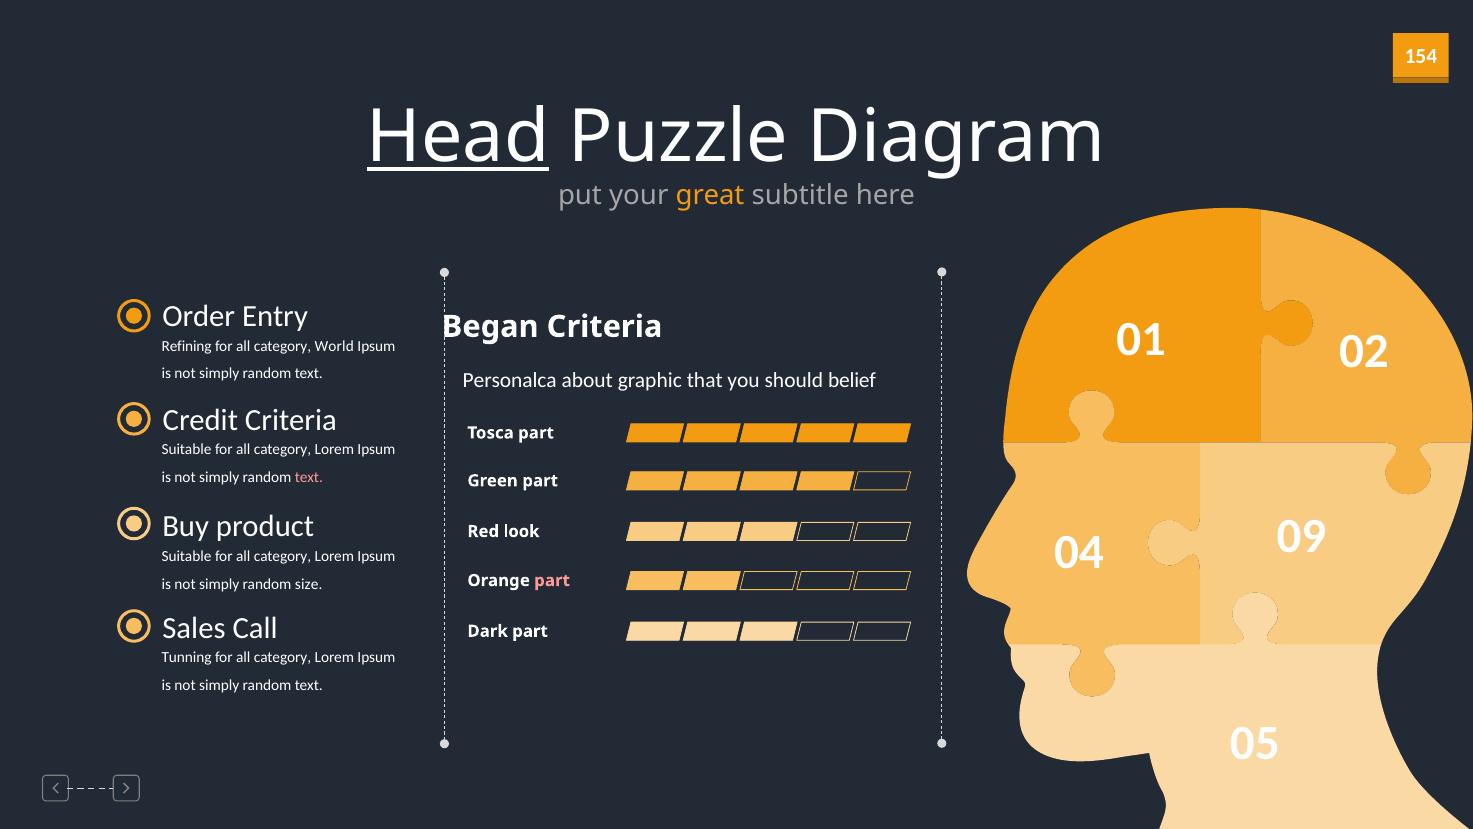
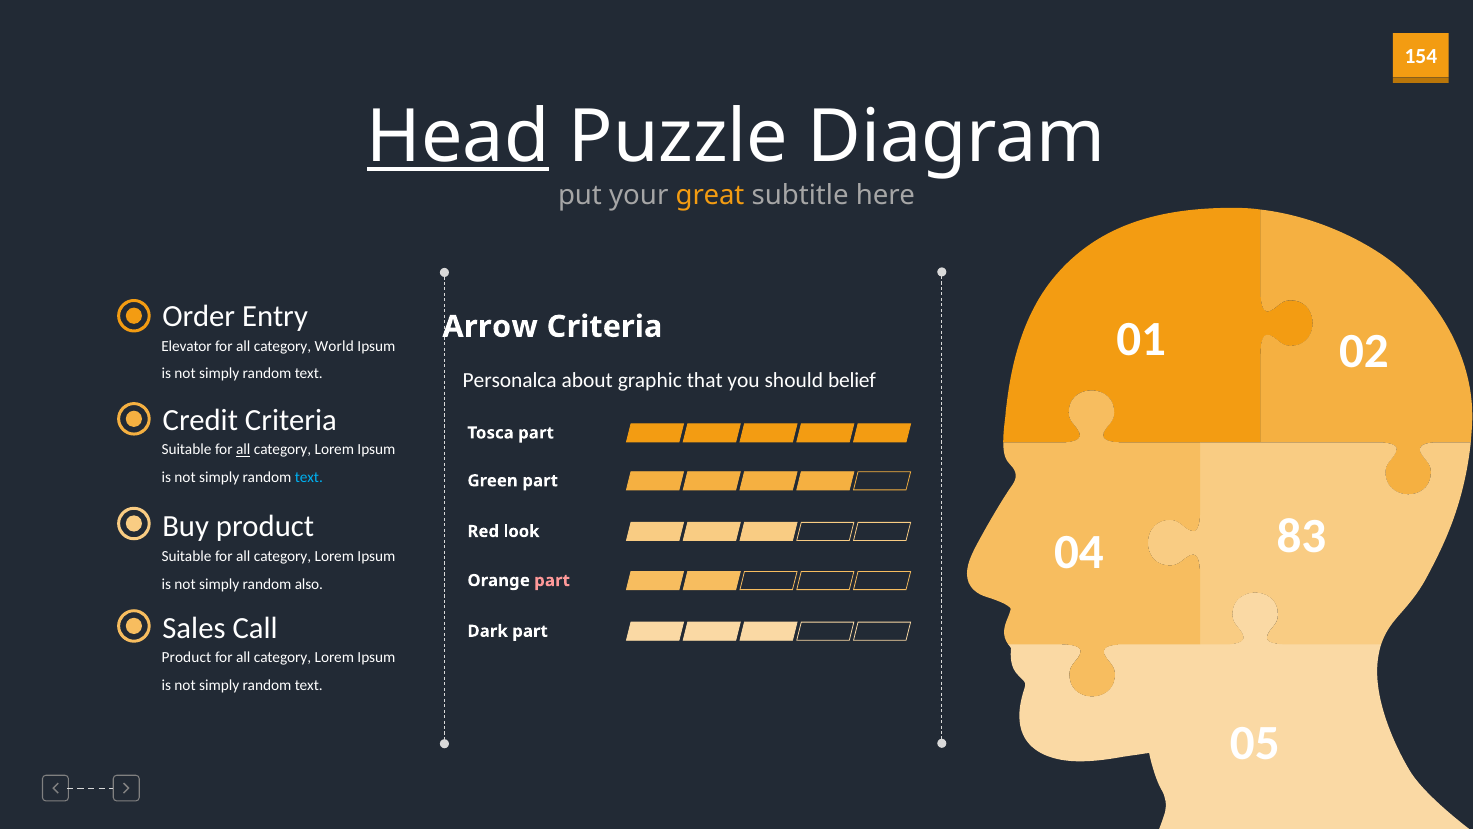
Began: Began -> Arrow (490, 327)
Refining: Refining -> Elevator (187, 346)
all underline: none -> present (243, 450)
text colour: pink -> light blue (309, 477)
09: 09 -> 83 (1301, 536)
size: size -> also (309, 584)
Tunning: Tunning -> Product (186, 657)
